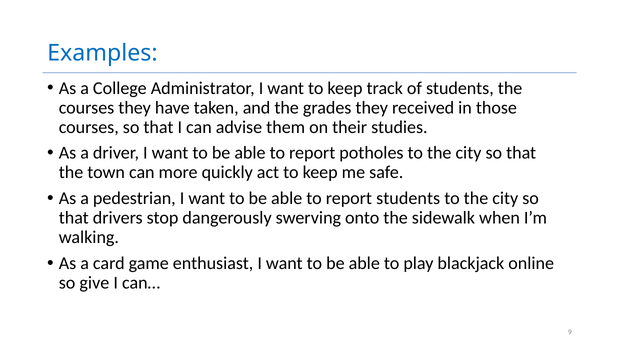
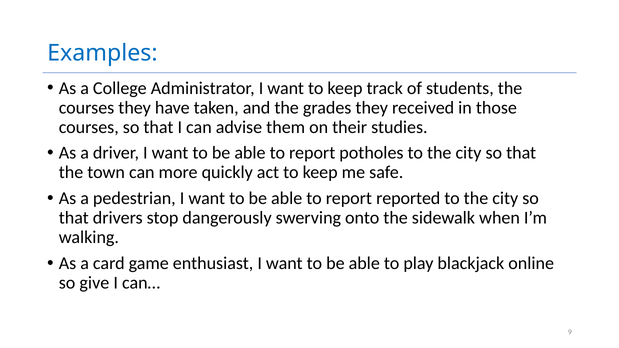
report students: students -> reported (408, 199)
